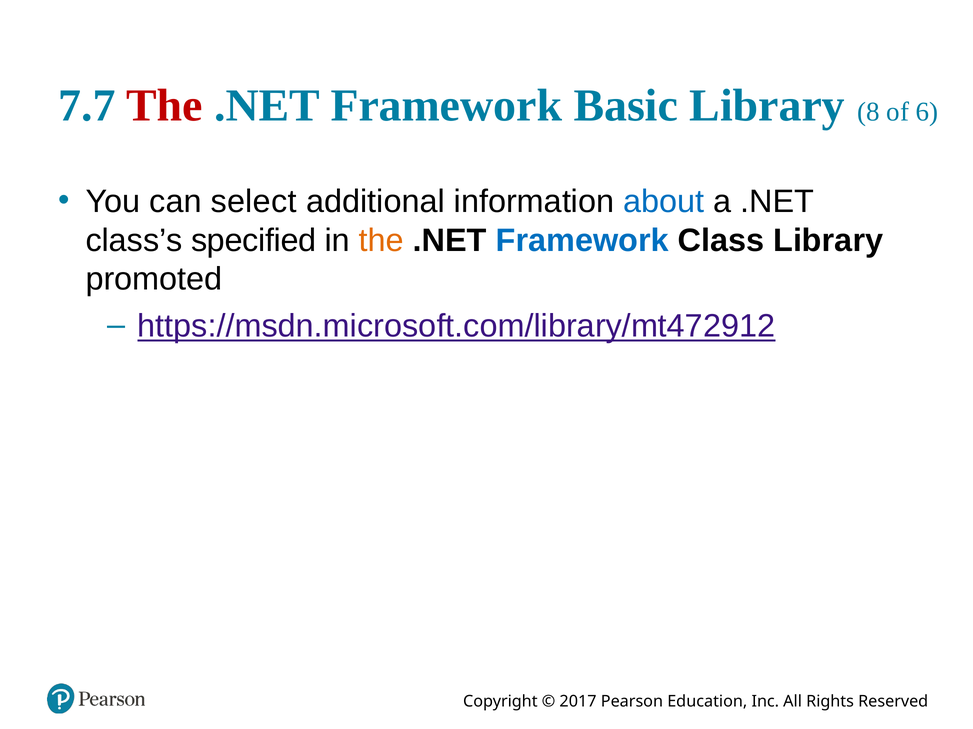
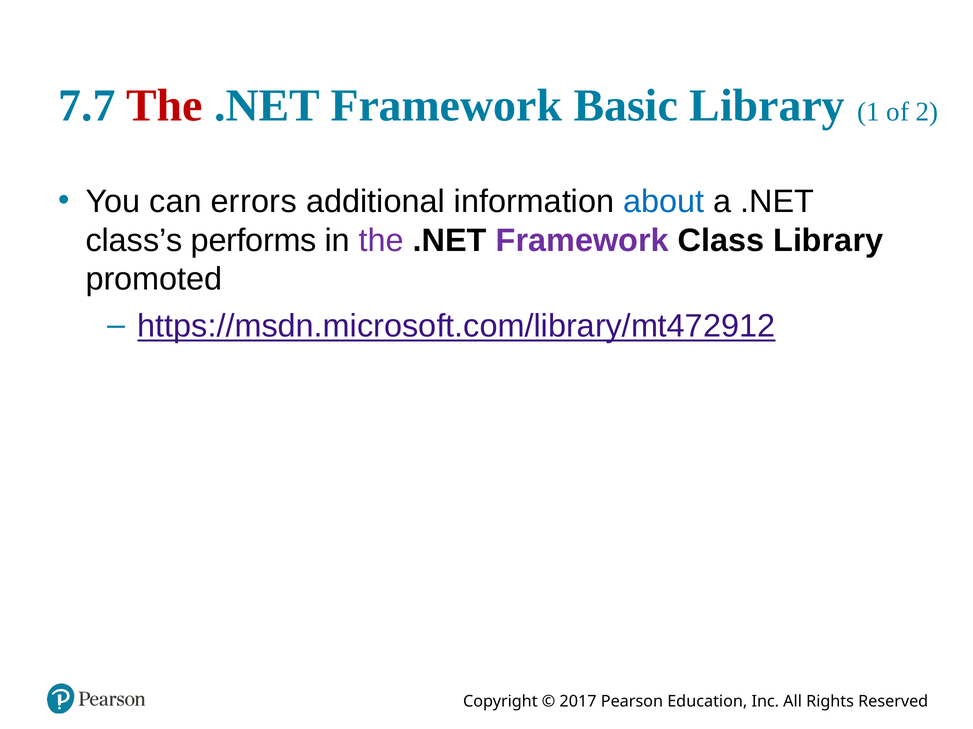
8: 8 -> 1 (868, 112)
6: 6 -> 2 (927, 112)
select: select -> errors (254, 202)
specified: specified -> performs (254, 241)
the colour: orange -> purple (381, 241)
Framework colour: blue -> purple (582, 241)
